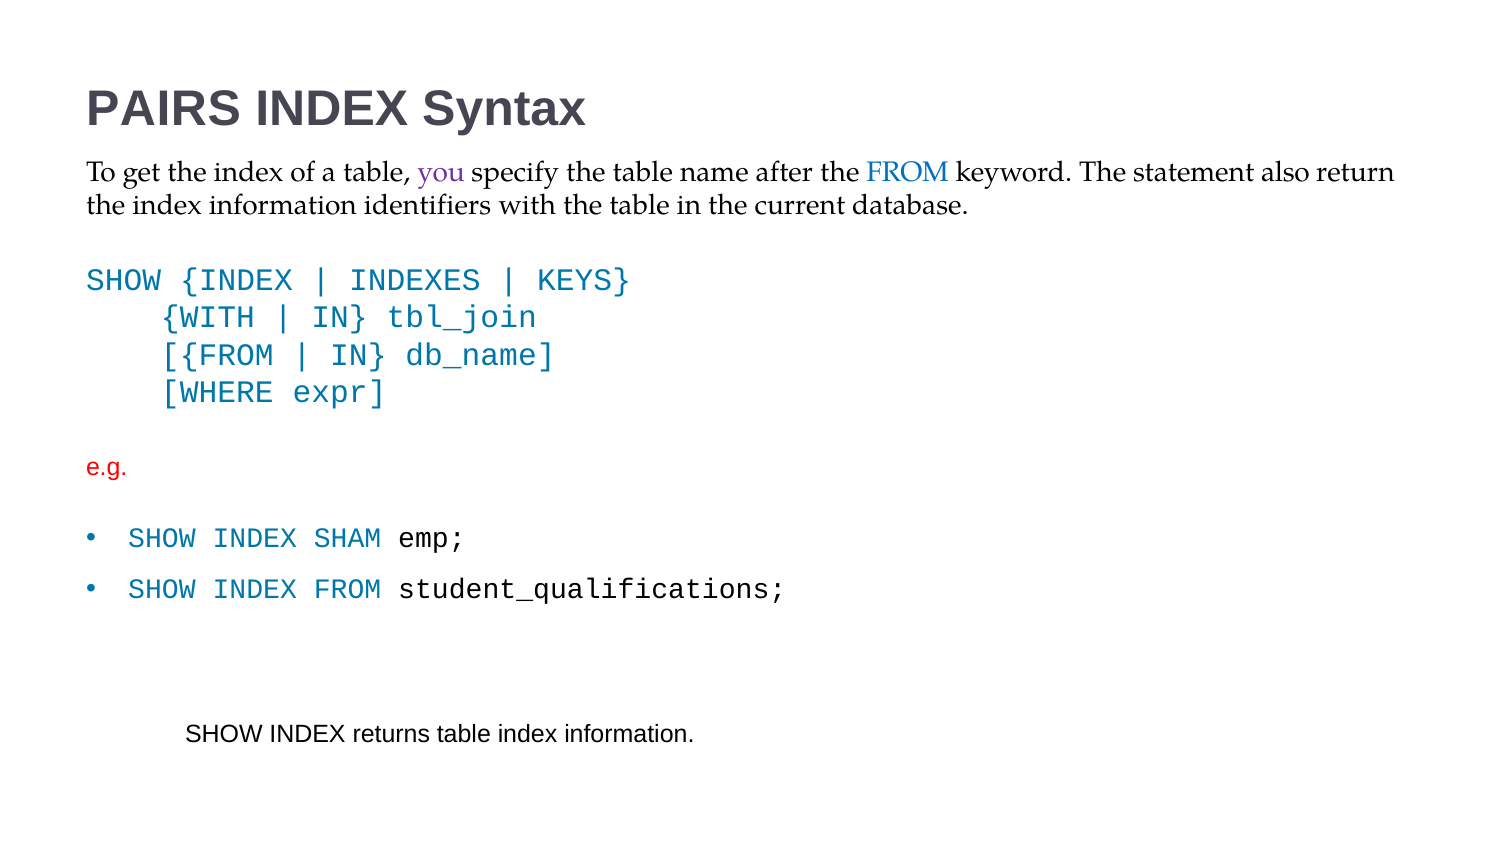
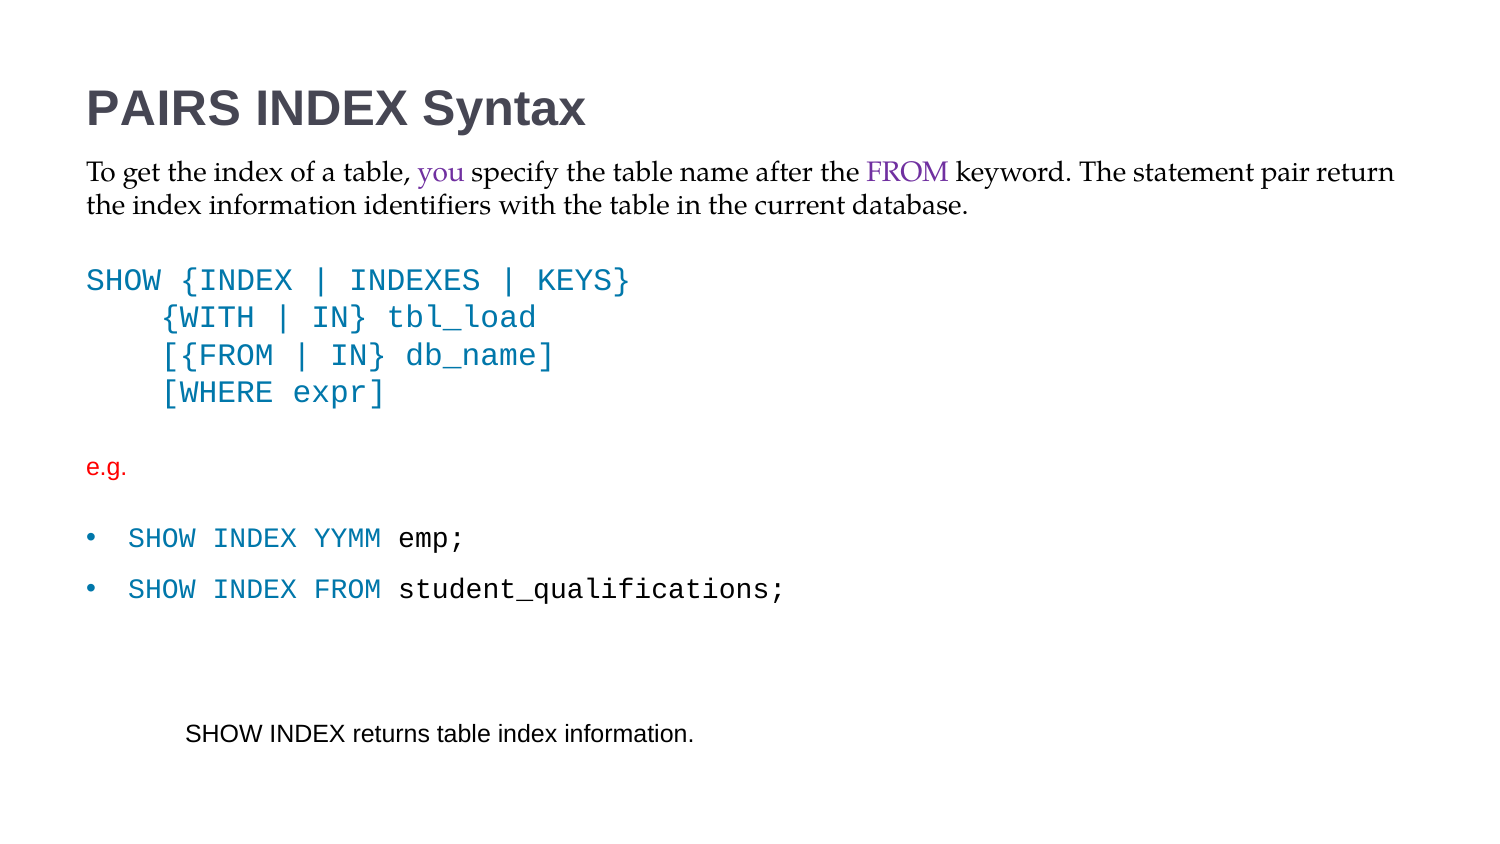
FROM colour: blue -> purple (908, 172)
also: also -> pair (1285, 172)
tbl_join: tbl_join -> tbl_load (462, 317)
SHAM: SHAM -> YYMM (348, 538)
